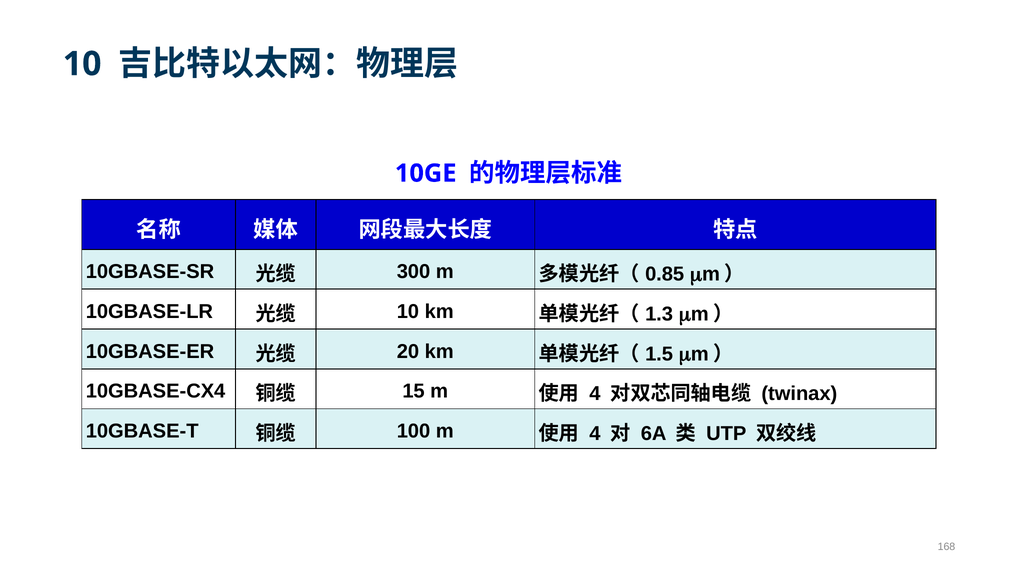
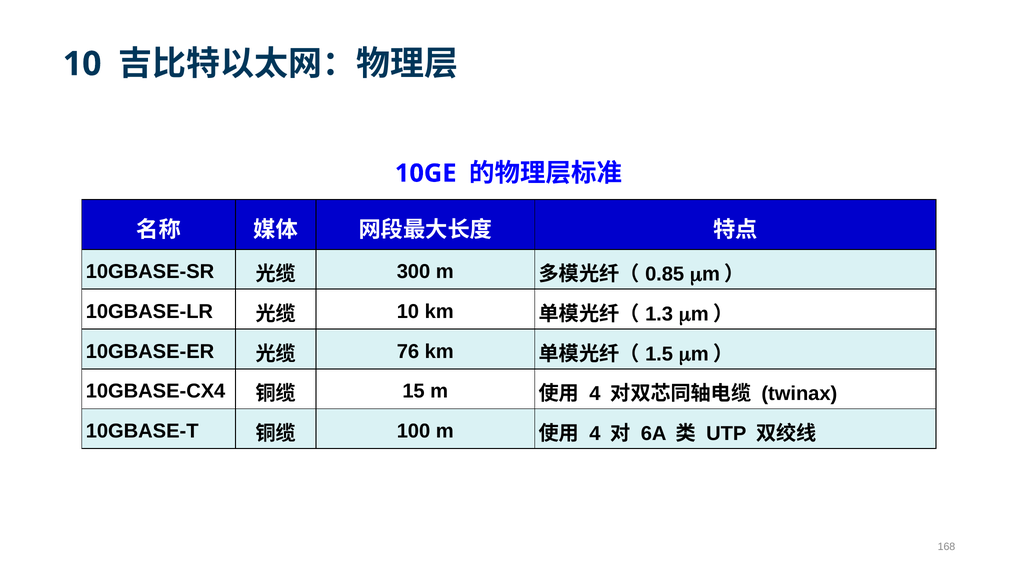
20: 20 -> 76 (408, 352)
